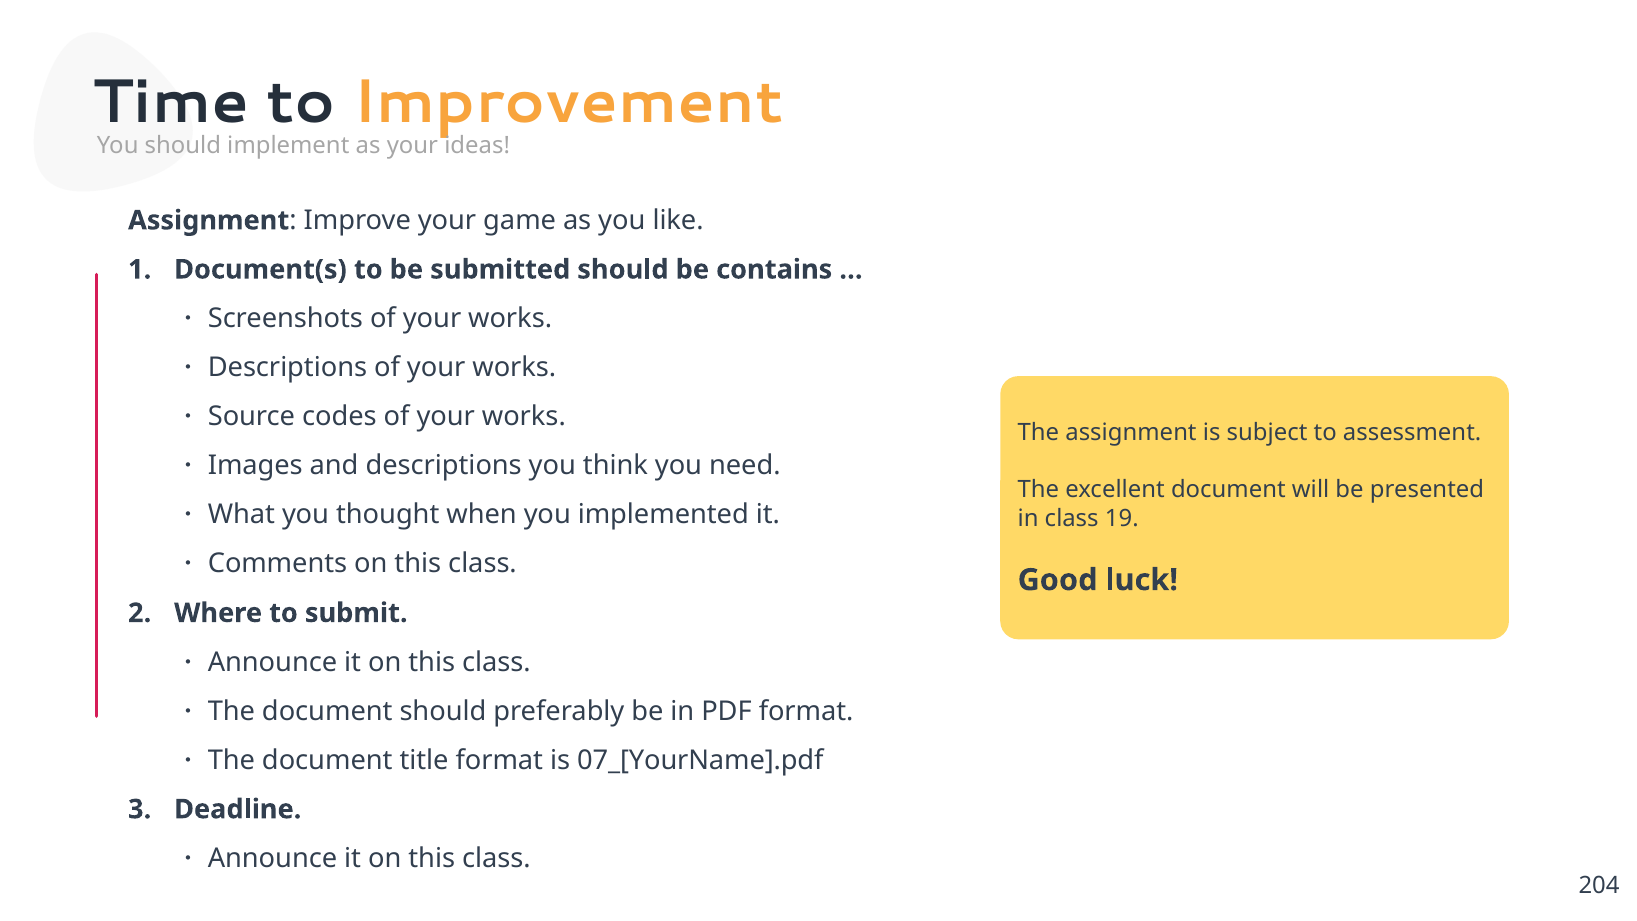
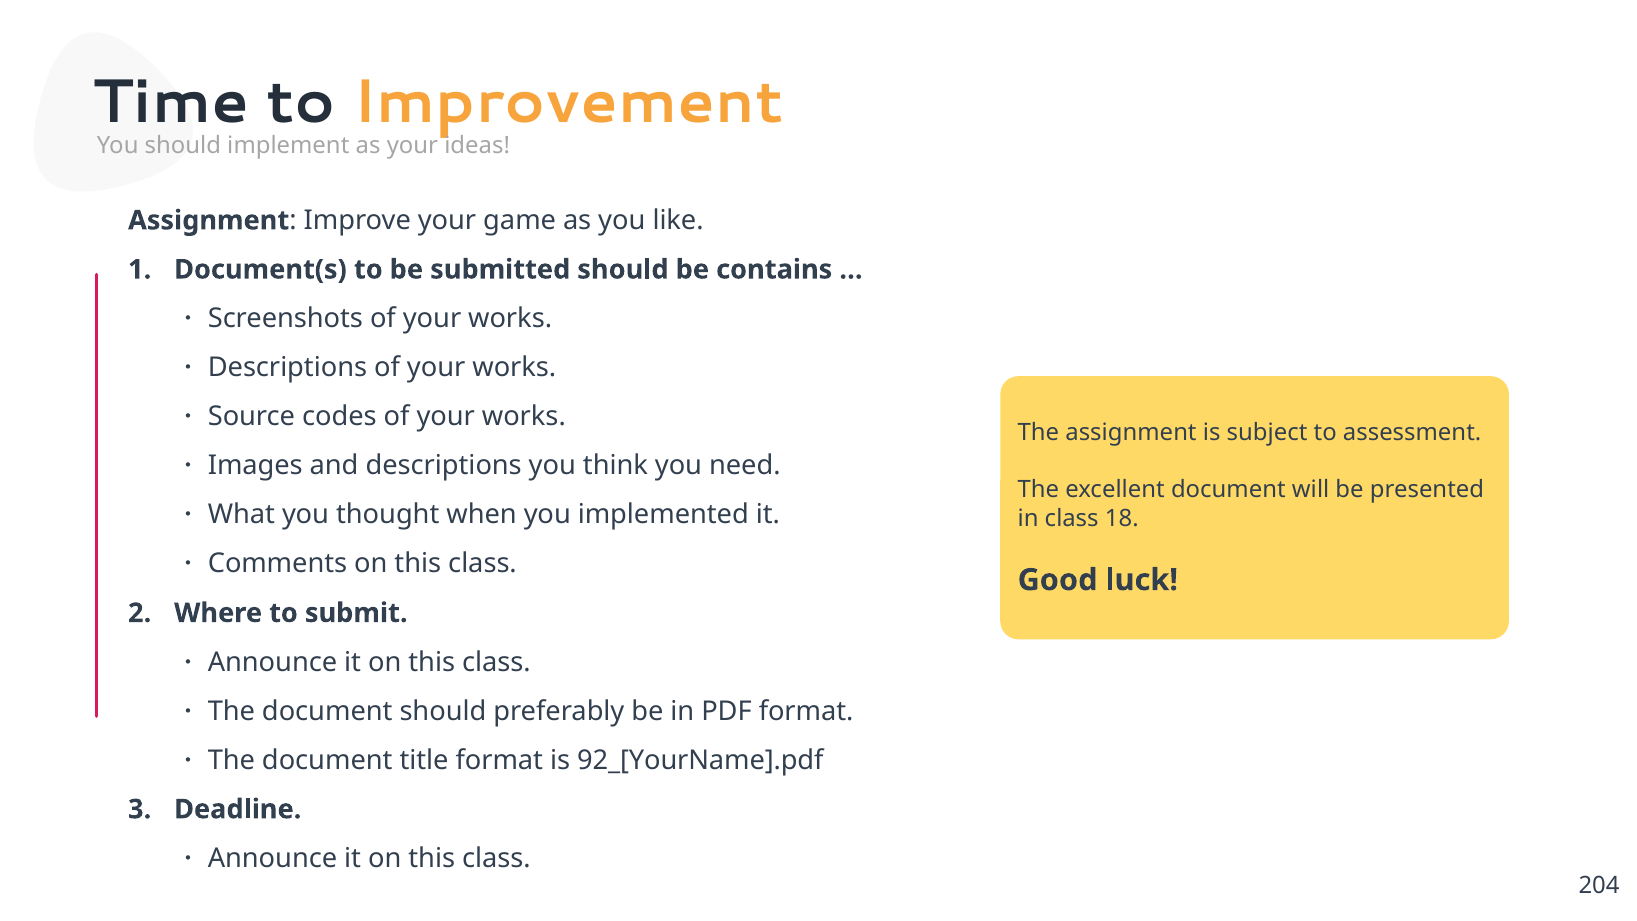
19: 19 -> 18 (1122, 518)
07_[YourName].pdf: 07_[YourName].pdf -> 92_[YourName].pdf (700, 760)
